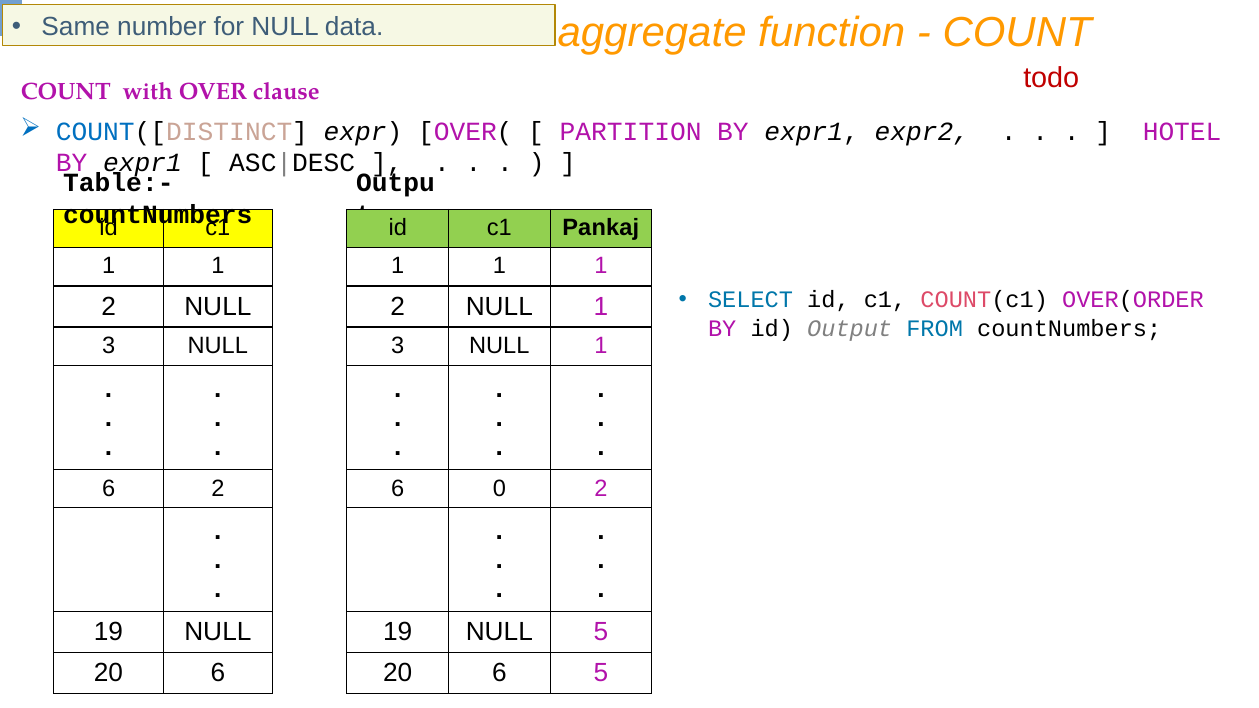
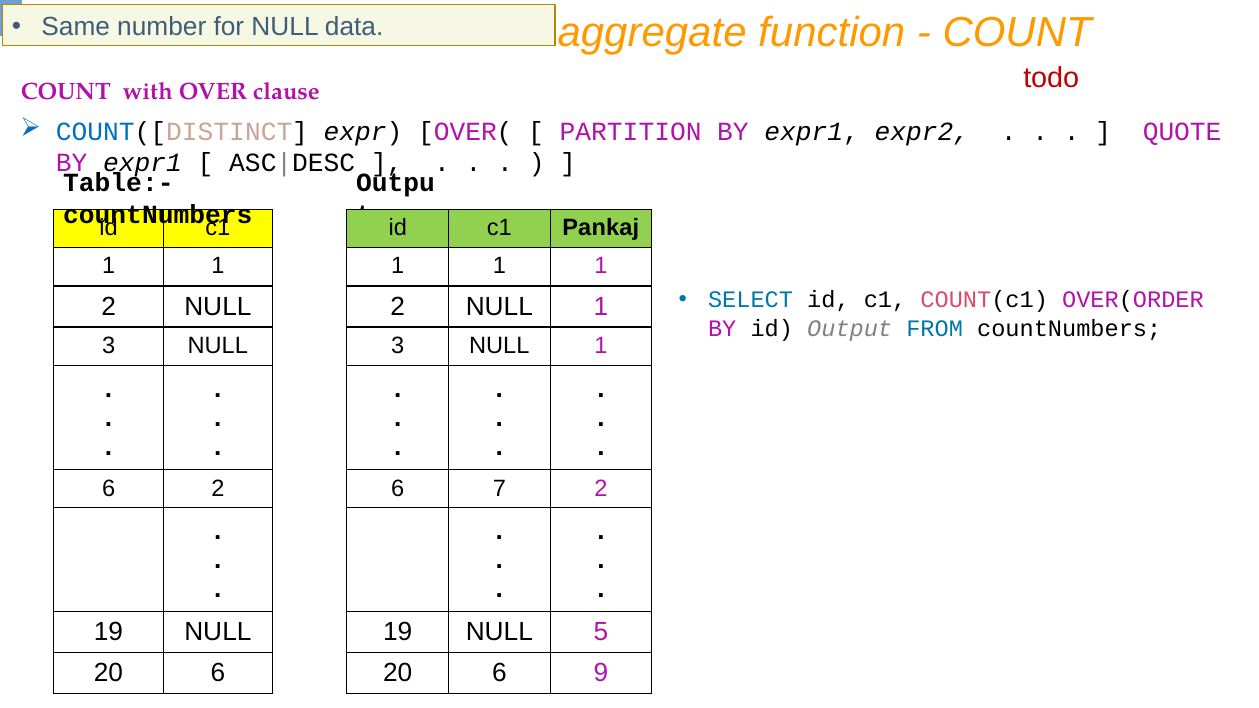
HOTEL: HOTEL -> QUOTE (1182, 132)
0: 0 -> 7 (499, 489)
6 5: 5 -> 9 (601, 673)
